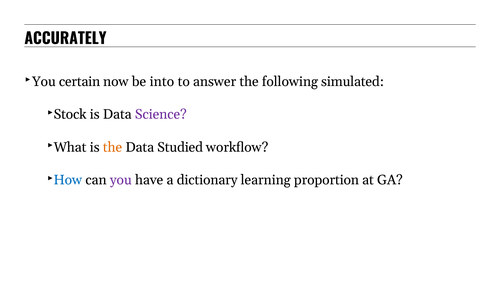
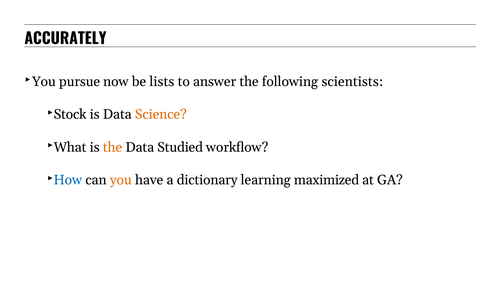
certain: certain -> pursue (80, 81)
into: into -> lists (162, 81)
simulated: simulated -> scientists (352, 81)
Science colour: purple -> orange (161, 114)
you colour: purple -> orange (121, 180)
proportion: proportion -> maximized (327, 180)
